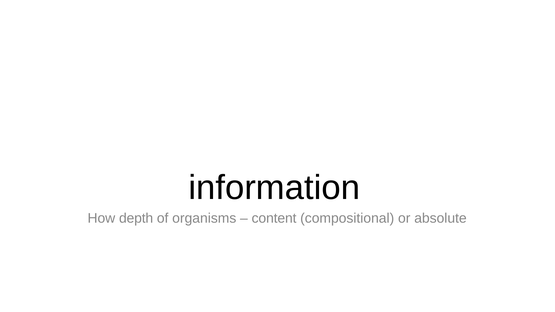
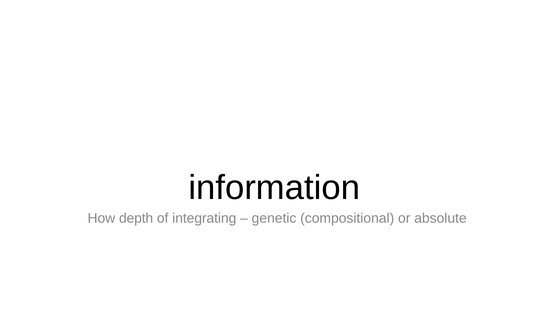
organisms: organisms -> integrating (204, 218)
content: content -> genetic (274, 218)
